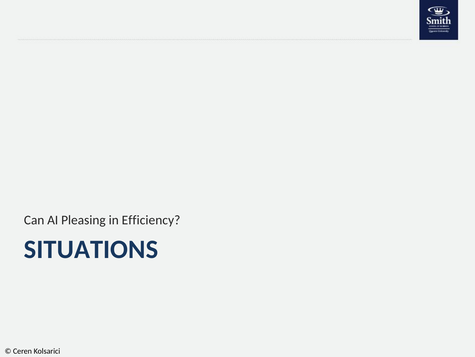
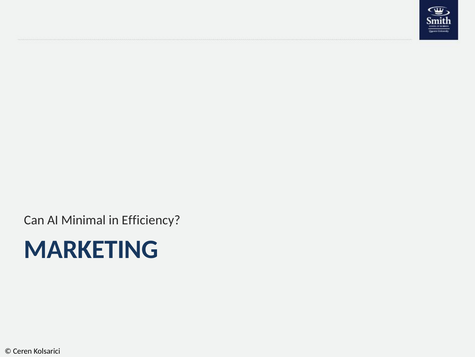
Pleasing: Pleasing -> Minimal (83, 220)
SITUATIONS: SITUATIONS -> MARKETING (91, 249)
